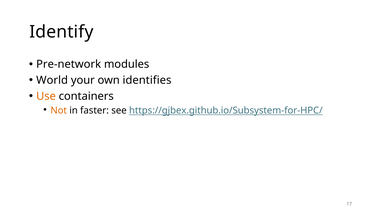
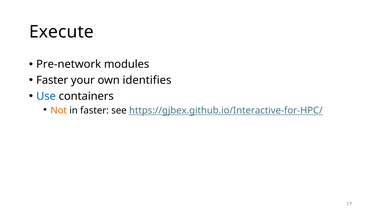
Identify: Identify -> Execute (61, 32)
World: World -> Faster (52, 80)
Use colour: orange -> blue (46, 96)
https://gjbex.github.io/Subsystem-for-HPC/: https://gjbex.github.io/Subsystem-for-HPC/ -> https://gjbex.github.io/Interactive-for-HPC/ (226, 111)
